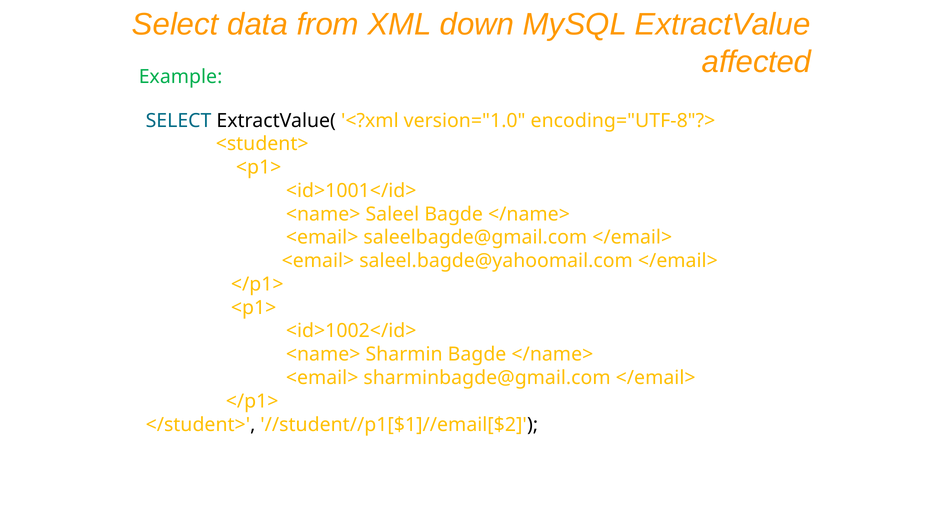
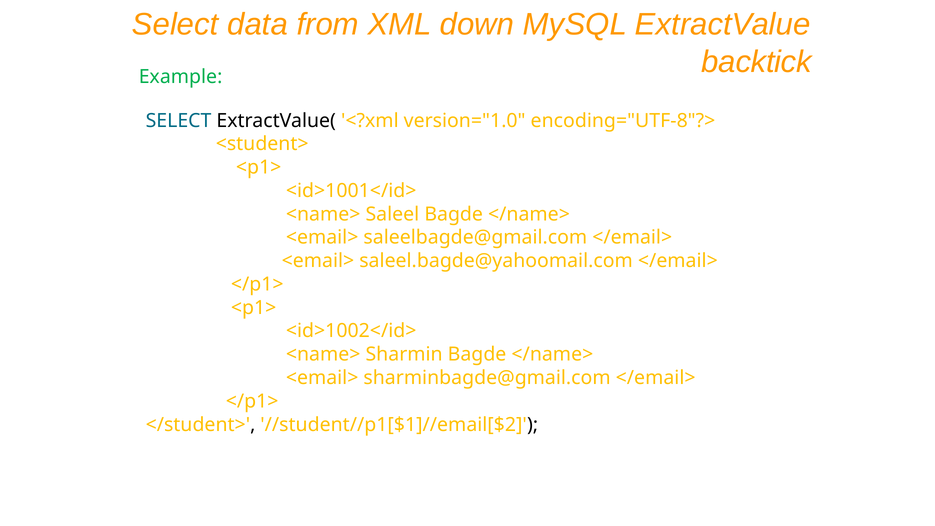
affected: affected -> backtick (757, 62)
